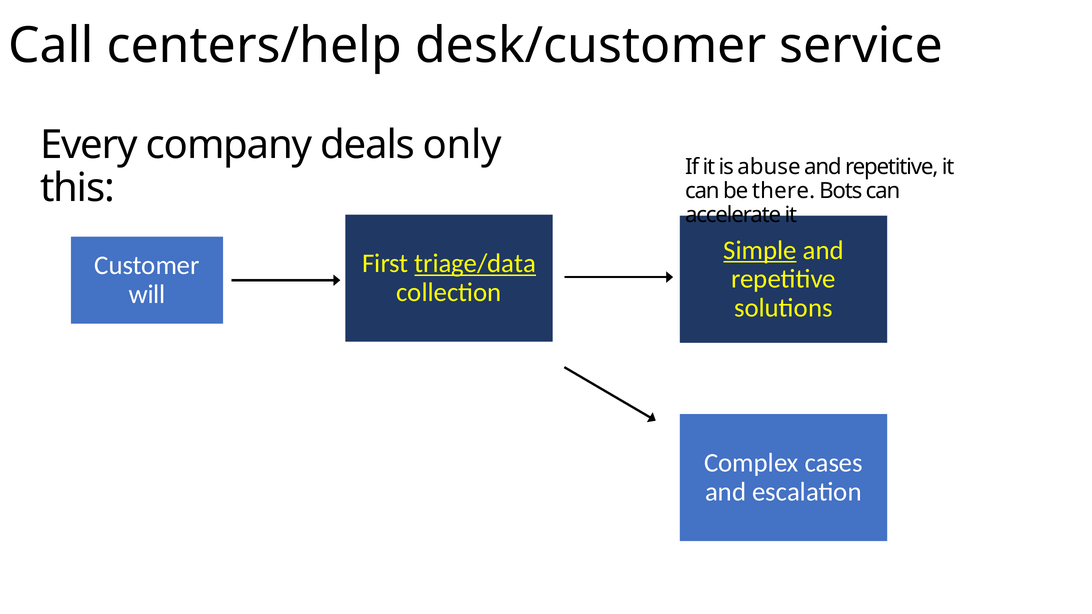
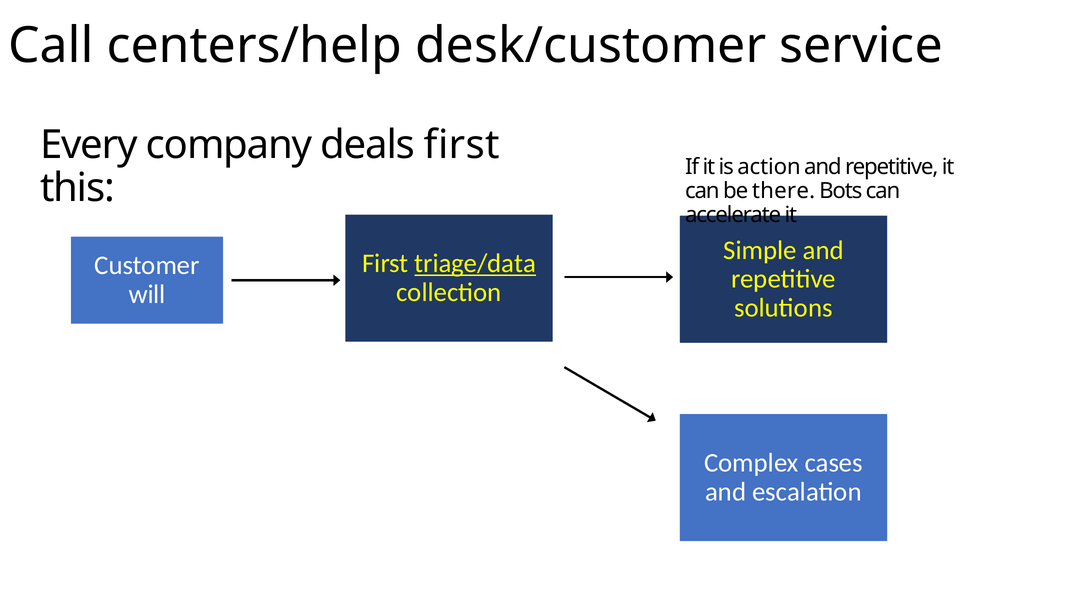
deals only: only -> first (462, 145)
abuse: abuse -> action (769, 167)
Simple underline: present -> none (760, 250)
